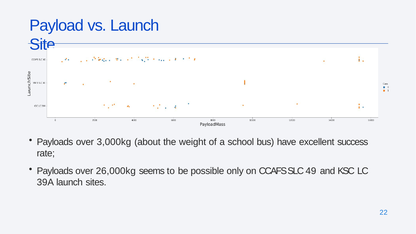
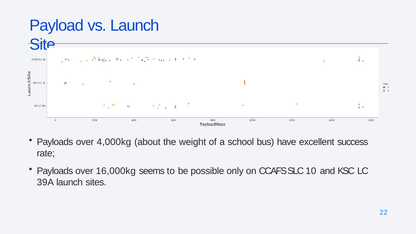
3,000kg: 3,000kg -> 4,000kg (114, 142)
26,000kg: 26,000kg -> 16,000kg (116, 171)
49: 49 -> 10 (311, 171)
